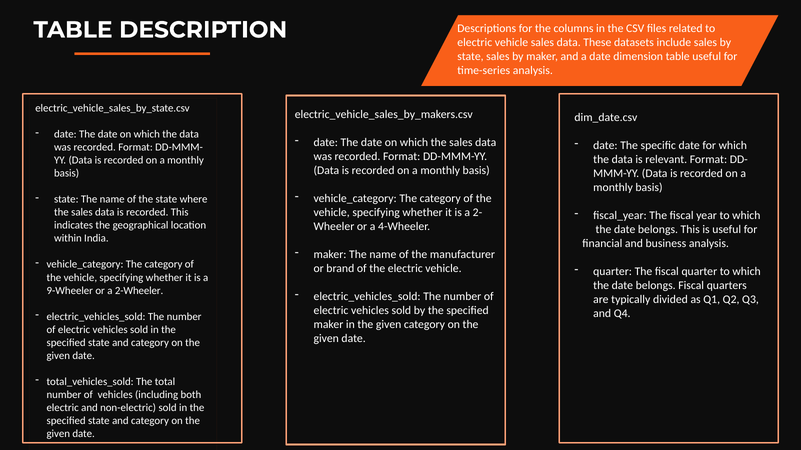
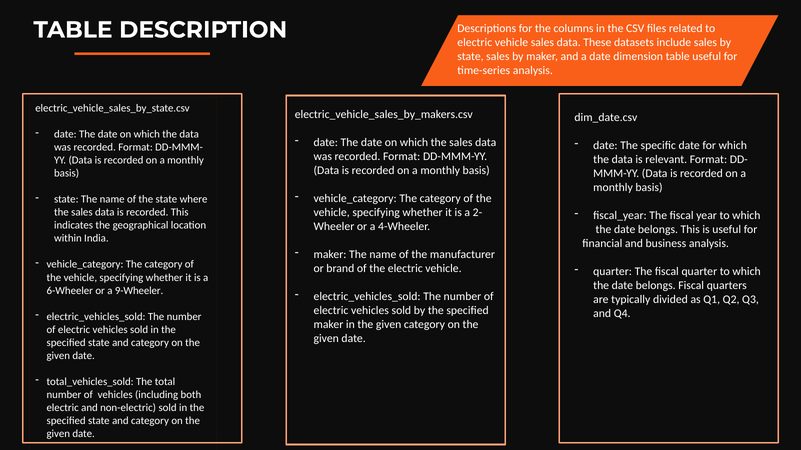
9-Wheeler: 9-Wheeler -> 6-Wheeler (70, 291)
2-Wheeler: 2-Wheeler -> 9-Wheeler (139, 291)
